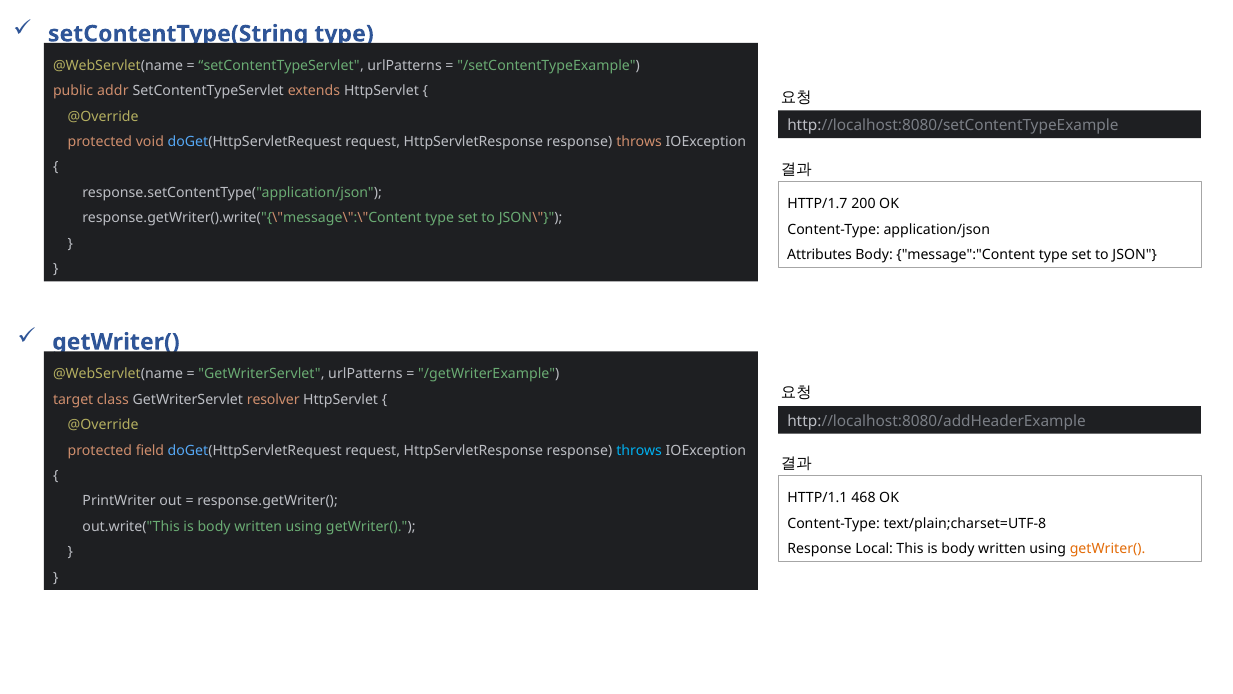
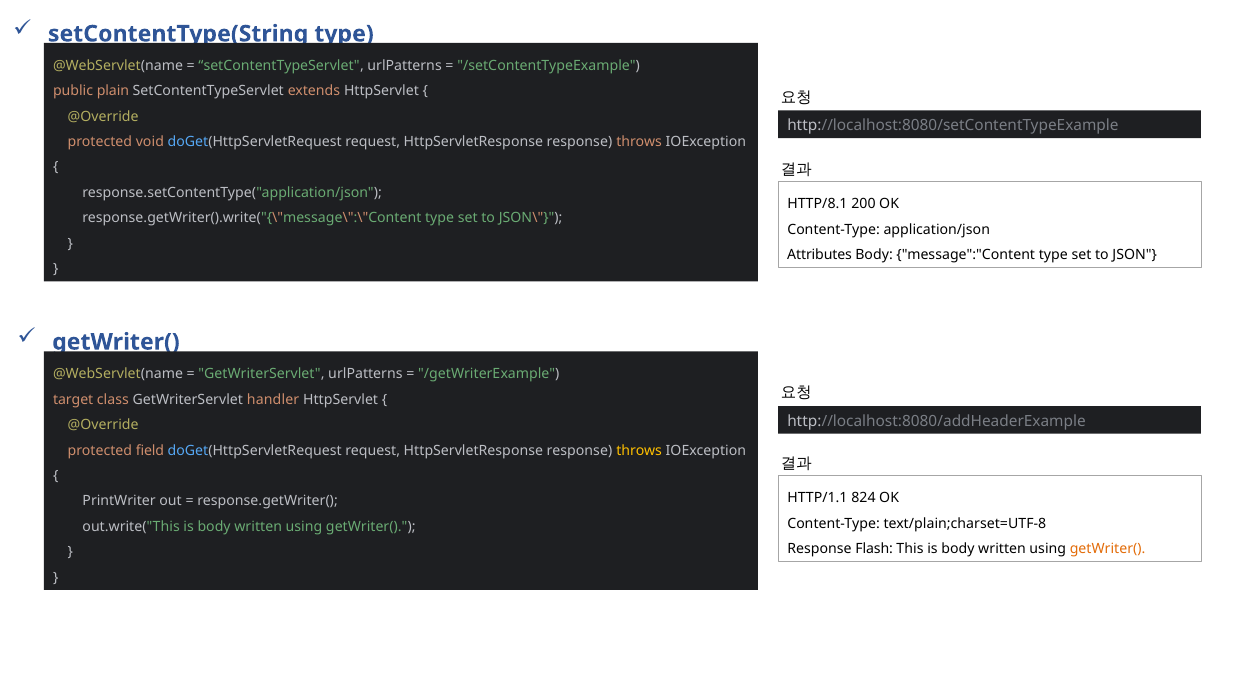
addr: addr -> plain (113, 91)
HTTP/1.7: HTTP/1.7 -> HTTP/8.1 (817, 204)
resolver: resolver -> handler (273, 399)
throws colour: light blue -> yellow (639, 450)
468: 468 -> 824 (863, 498)
Local: Local -> Flash (874, 549)
